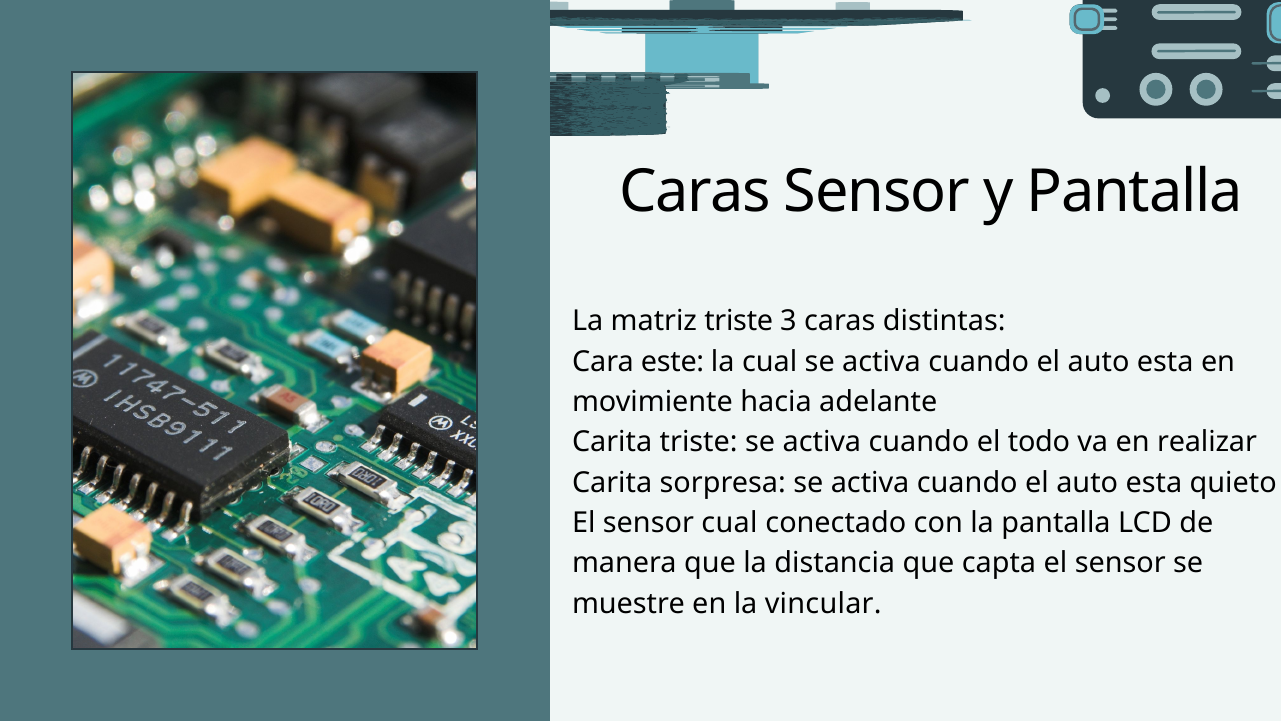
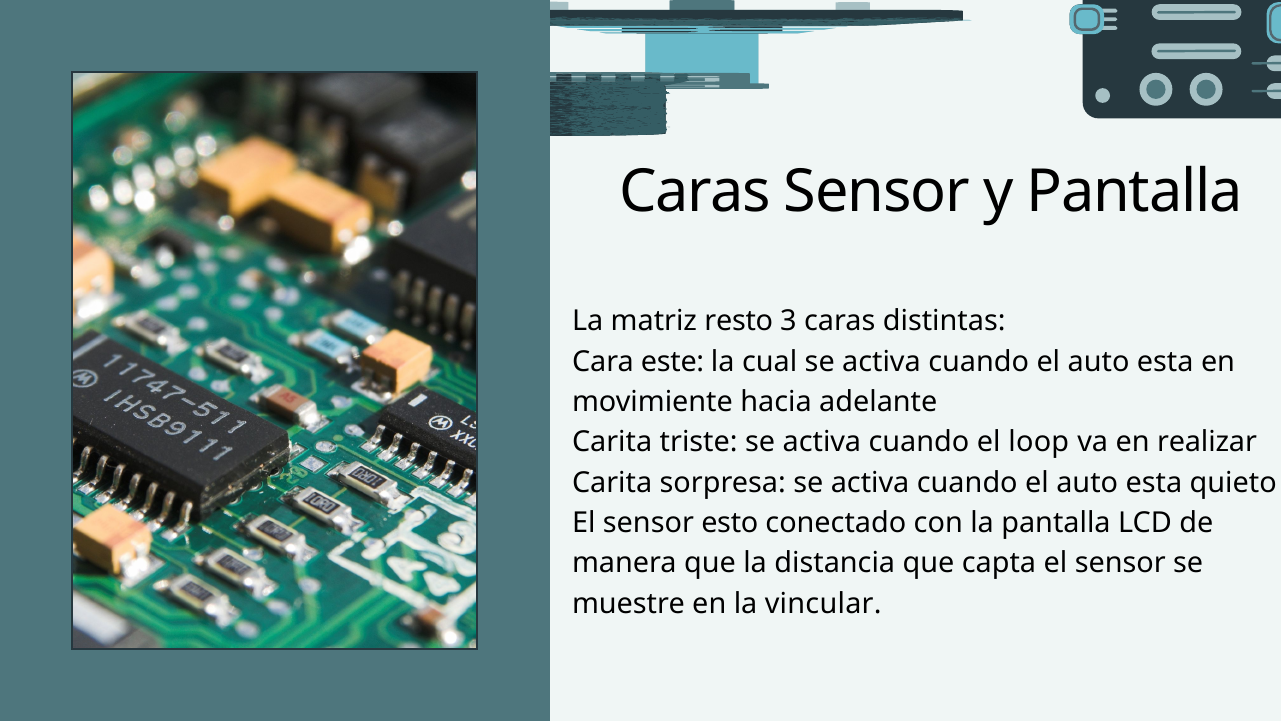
matriz triste: triste -> resto (739, 321)
todo: todo -> loop (1039, 442)
sensor cual: cual -> esto (730, 523)
